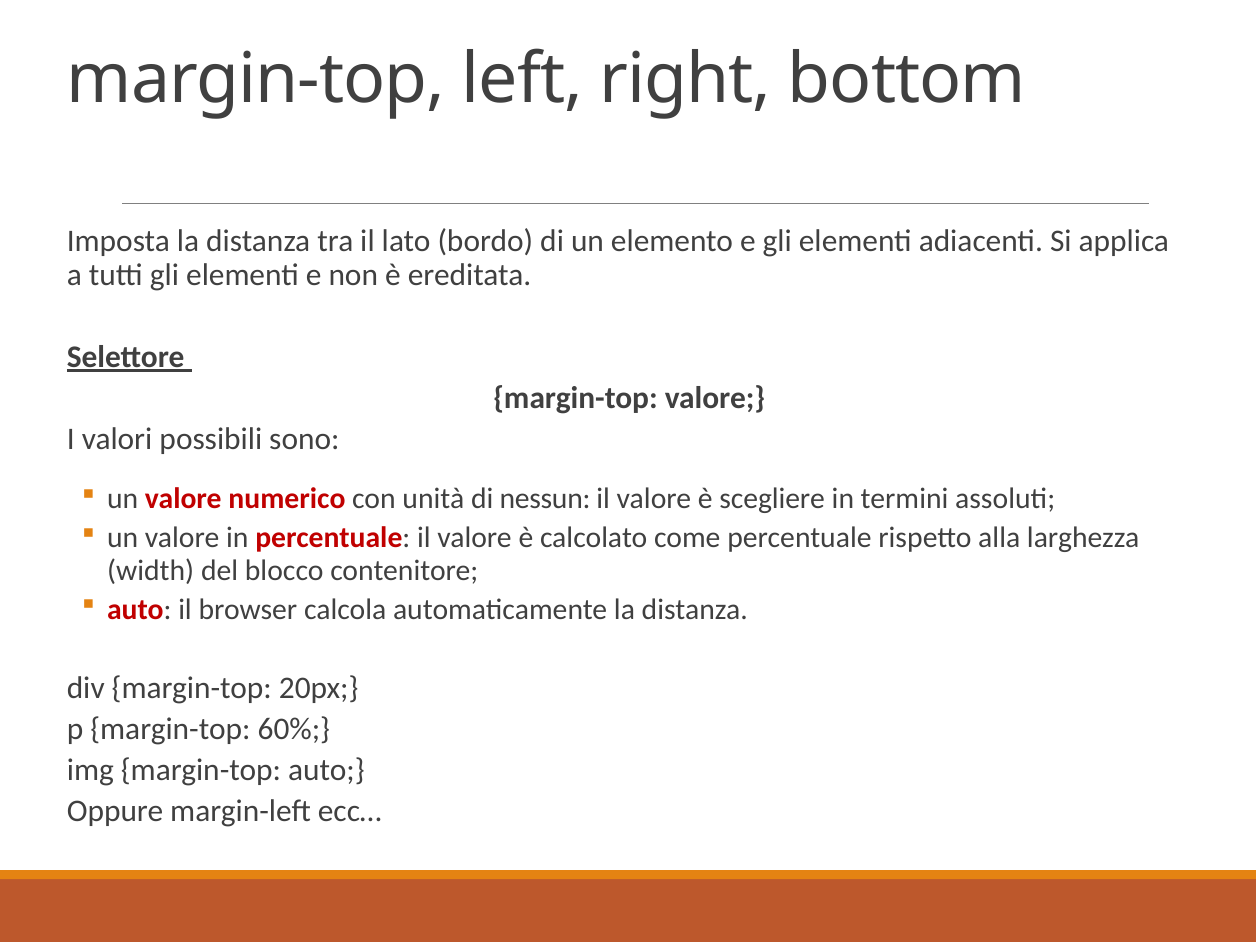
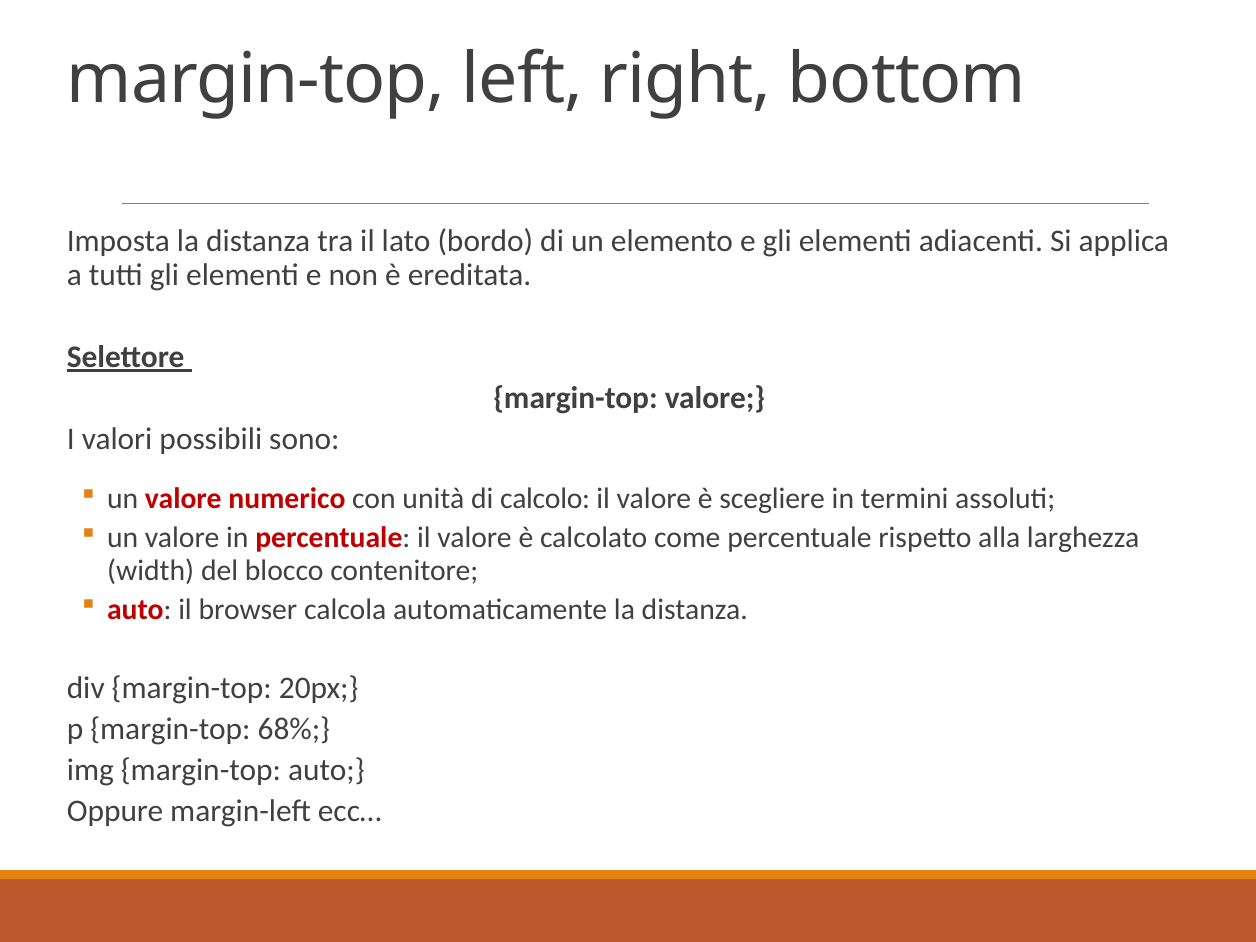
nessun: nessun -> calcolo (545, 499)
60%: 60% -> 68% (294, 729)
